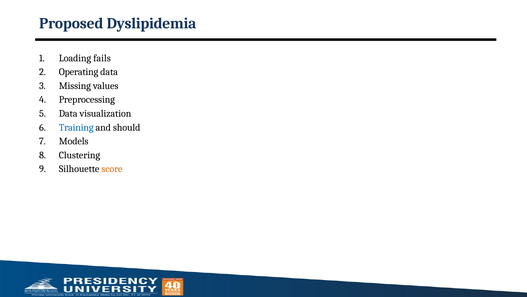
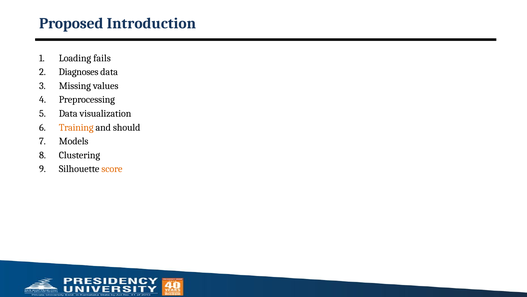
Dyslipidemia: Dyslipidemia -> Introduction (151, 23)
Operating: Operating -> Diagnoses (79, 72)
Training colour: blue -> orange (76, 127)
